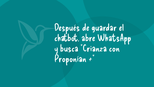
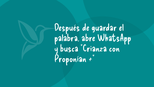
chatbot: chatbot -> palabra (67, 38)
